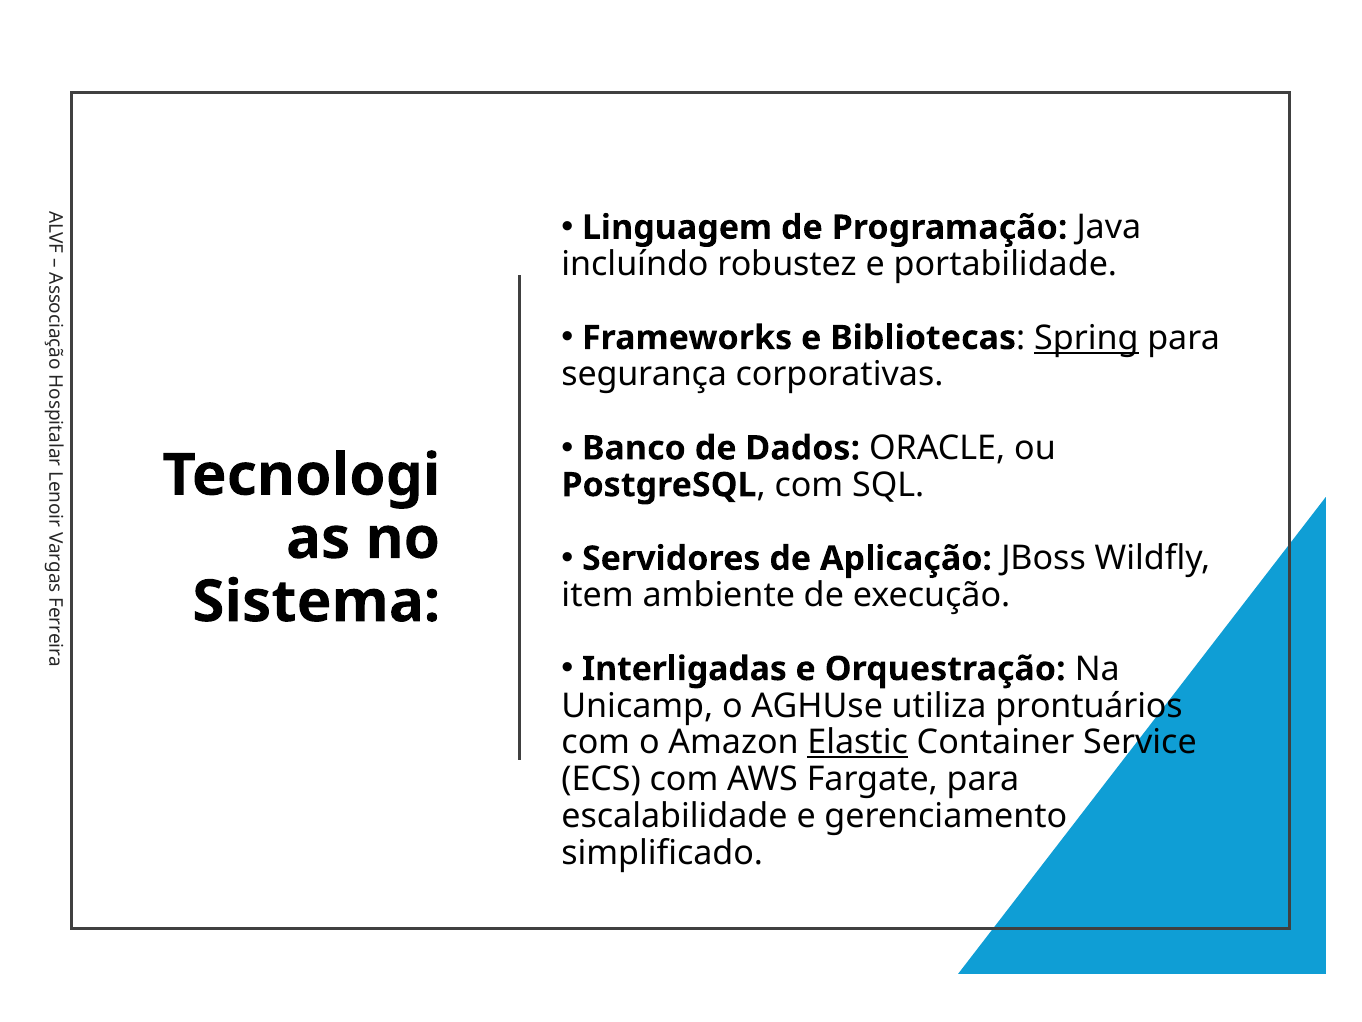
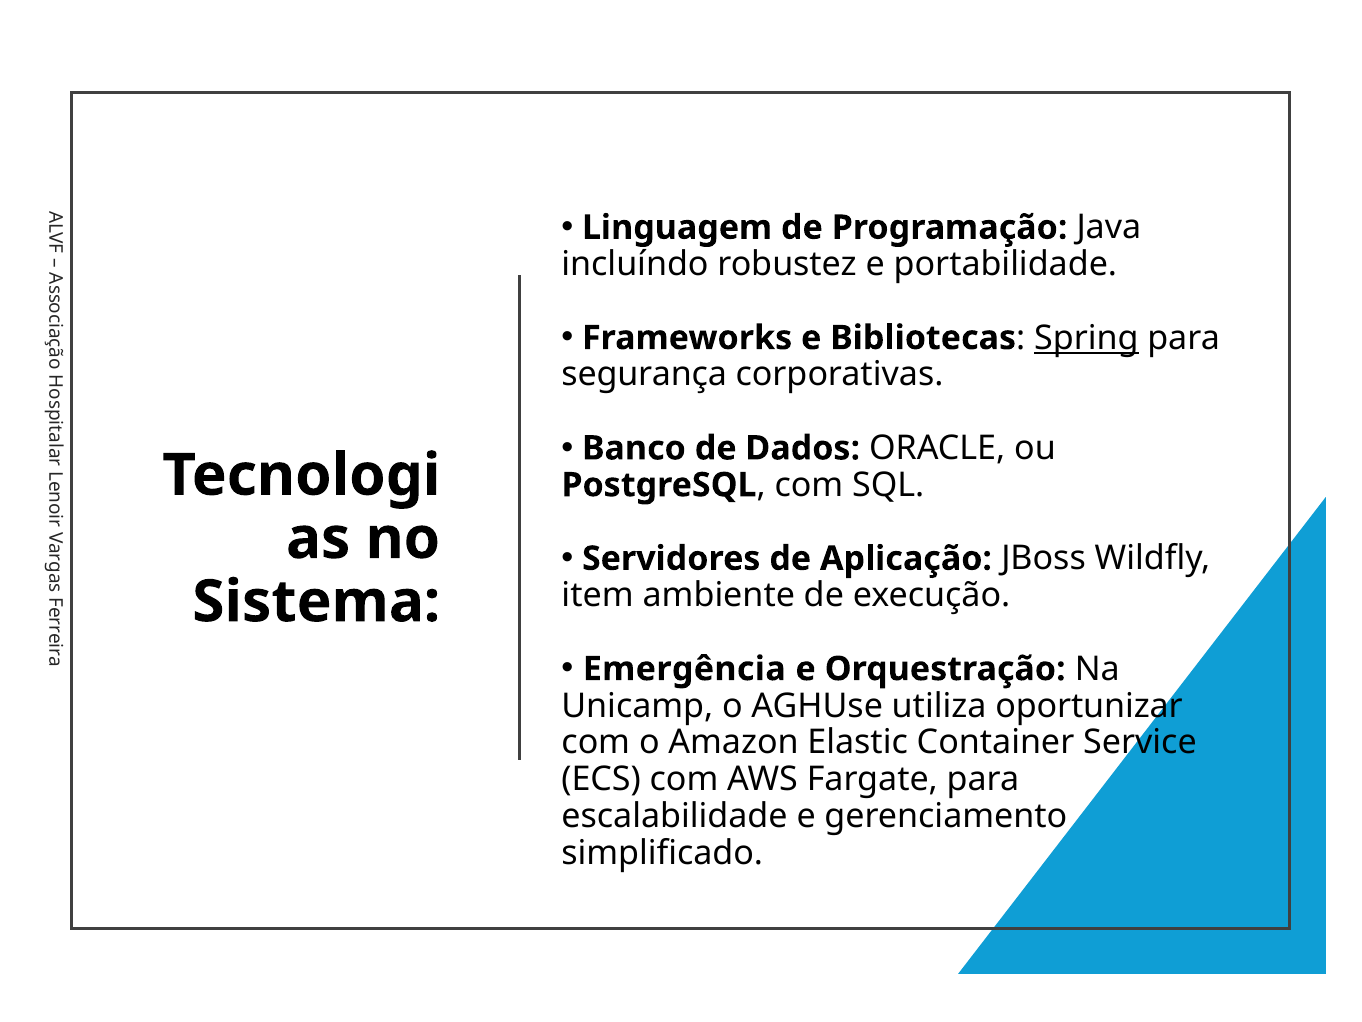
Interligadas: Interligadas -> Emergência (684, 669)
prontuários: prontuários -> oportunizar (1089, 705)
Elastic underline: present -> none (858, 742)
